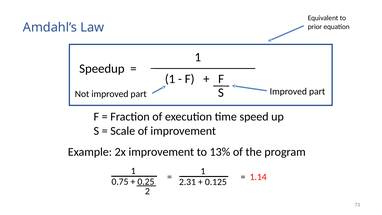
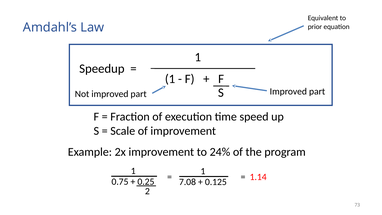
13%: 13% -> 24% (220, 152)
2.31: 2.31 -> 7.08 (187, 182)
